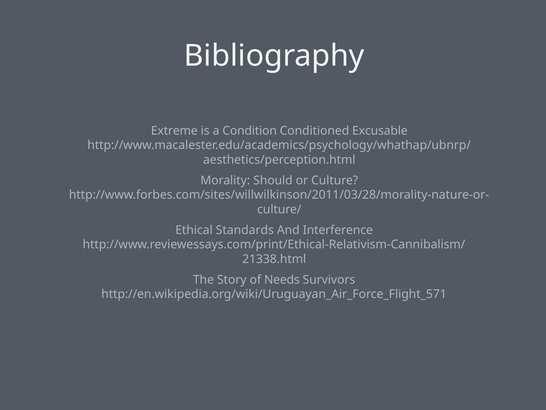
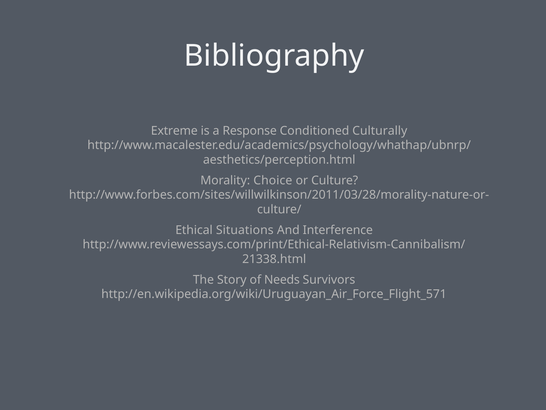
Condition: Condition -> Response (250, 131)
Excusable: Excusable -> Culturally (380, 131)
Should: Should -> Choice (273, 180)
Standards: Standards -> Situations (245, 230)
